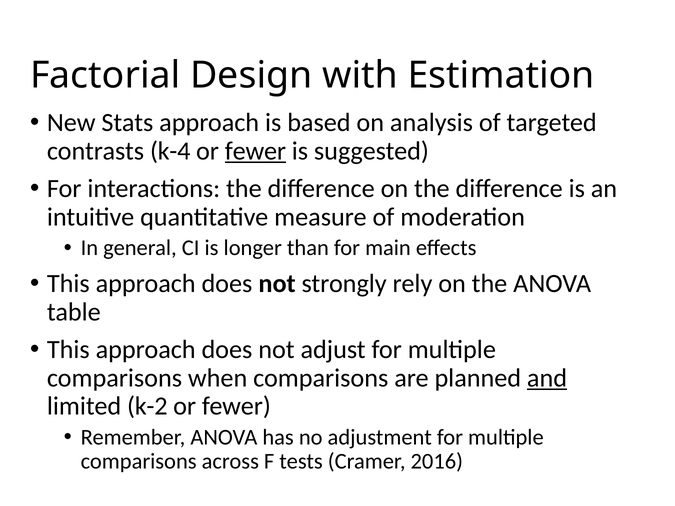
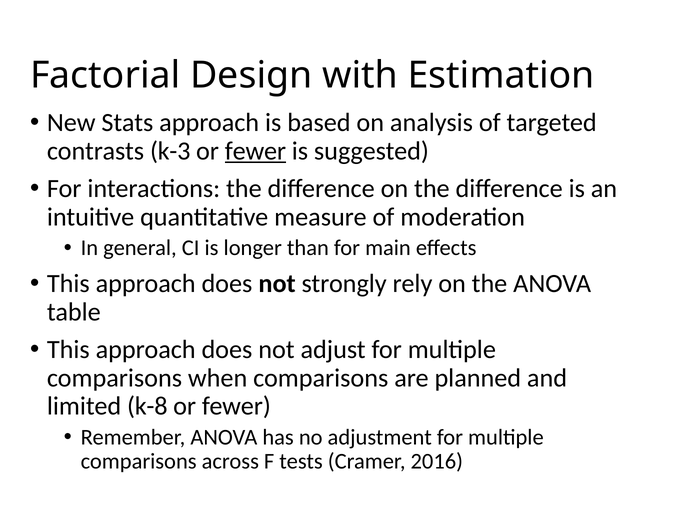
k-4: k-4 -> k-3 (170, 151)
and underline: present -> none (547, 378)
k-2: k-2 -> k-8 (147, 406)
